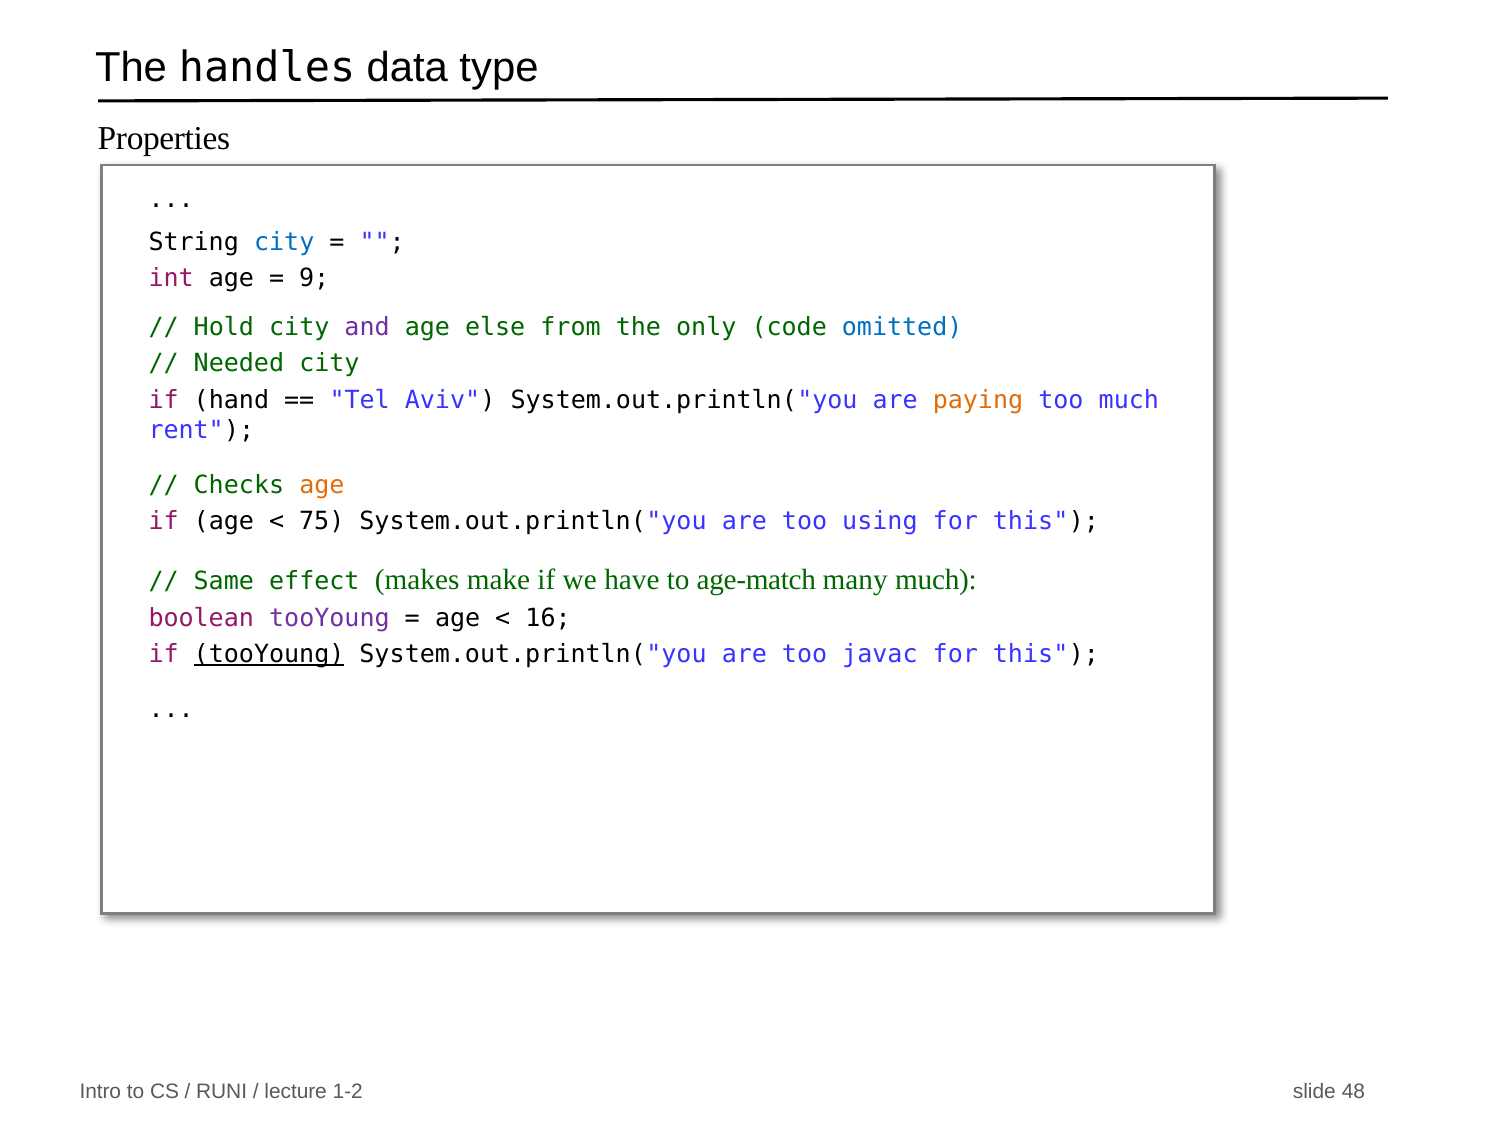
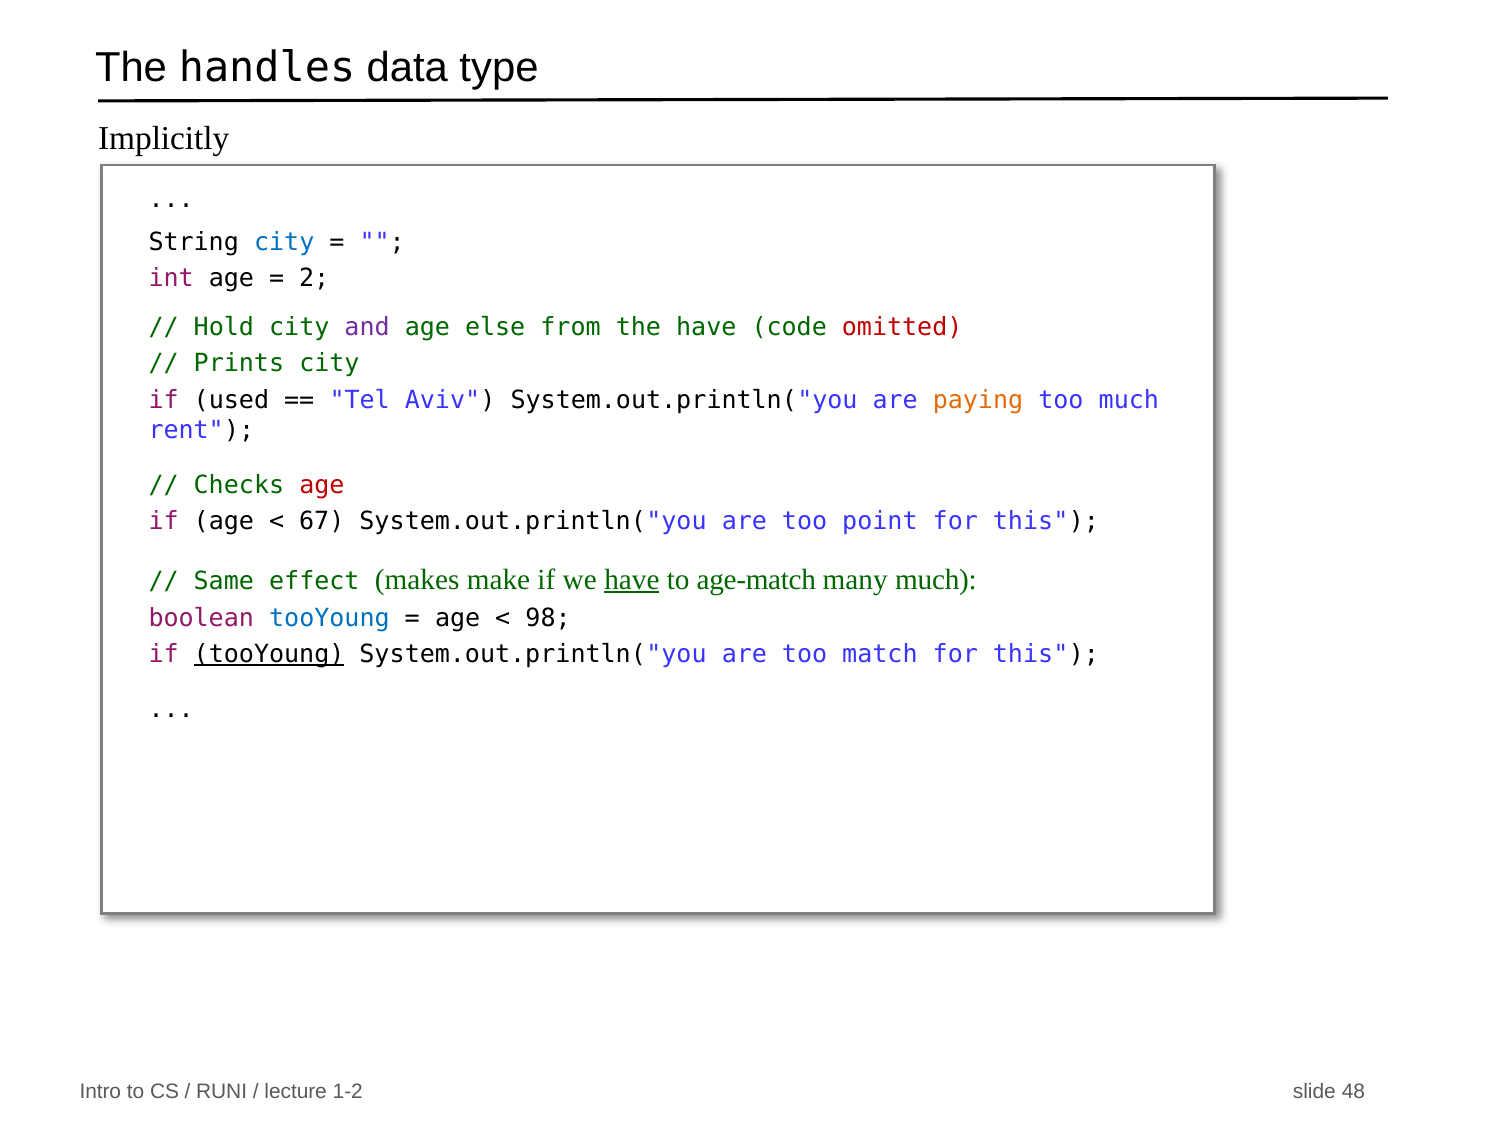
Properties: Properties -> Implicitly (164, 139)
9: 9 -> 2 (314, 278)
the only: only -> have (706, 327)
omitted colour: blue -> red (902, 327)
Needed: Needed -> Prints (239, 364)
hand: hand -> used (231, 400)
age colour: orange -> red (322, 485)
75: 75 -> 67 (322, 521)
using: using -> point (880, 521)
have underline: none -> present (632, 579)
tooYoung colour: purple -> blue (329, 618)
16: 16 -> 98 (548, 618)
javac: javac -> match (880, 654)
